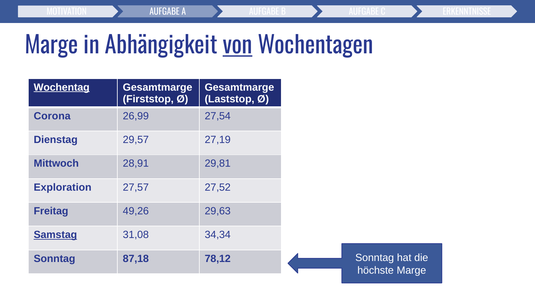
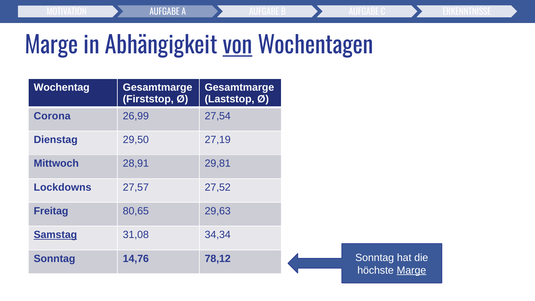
Wochentag underline: present -> none (62, 87)
29,57: 29,57 -> 29,50 (136, 140)
Exploration: Exploration -> Lockdowns (63, 187)
49,26: 49,26 -> 80,65 (136, 211)
87,18: 87,18 -> 14,76 (136, 259)
Marge underline: none -> present (411, 270)
